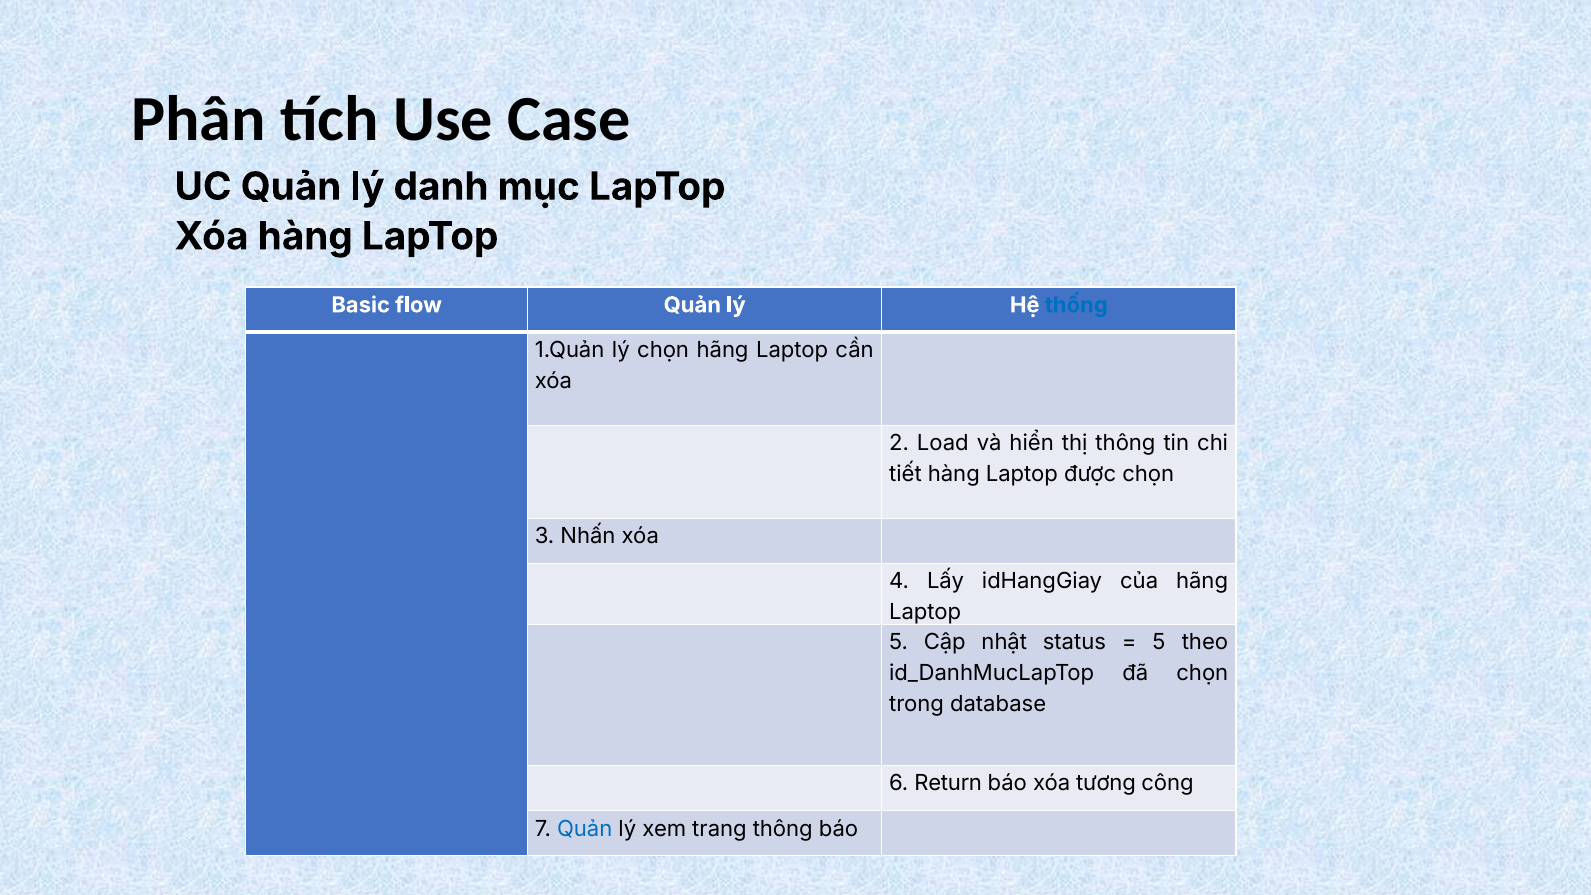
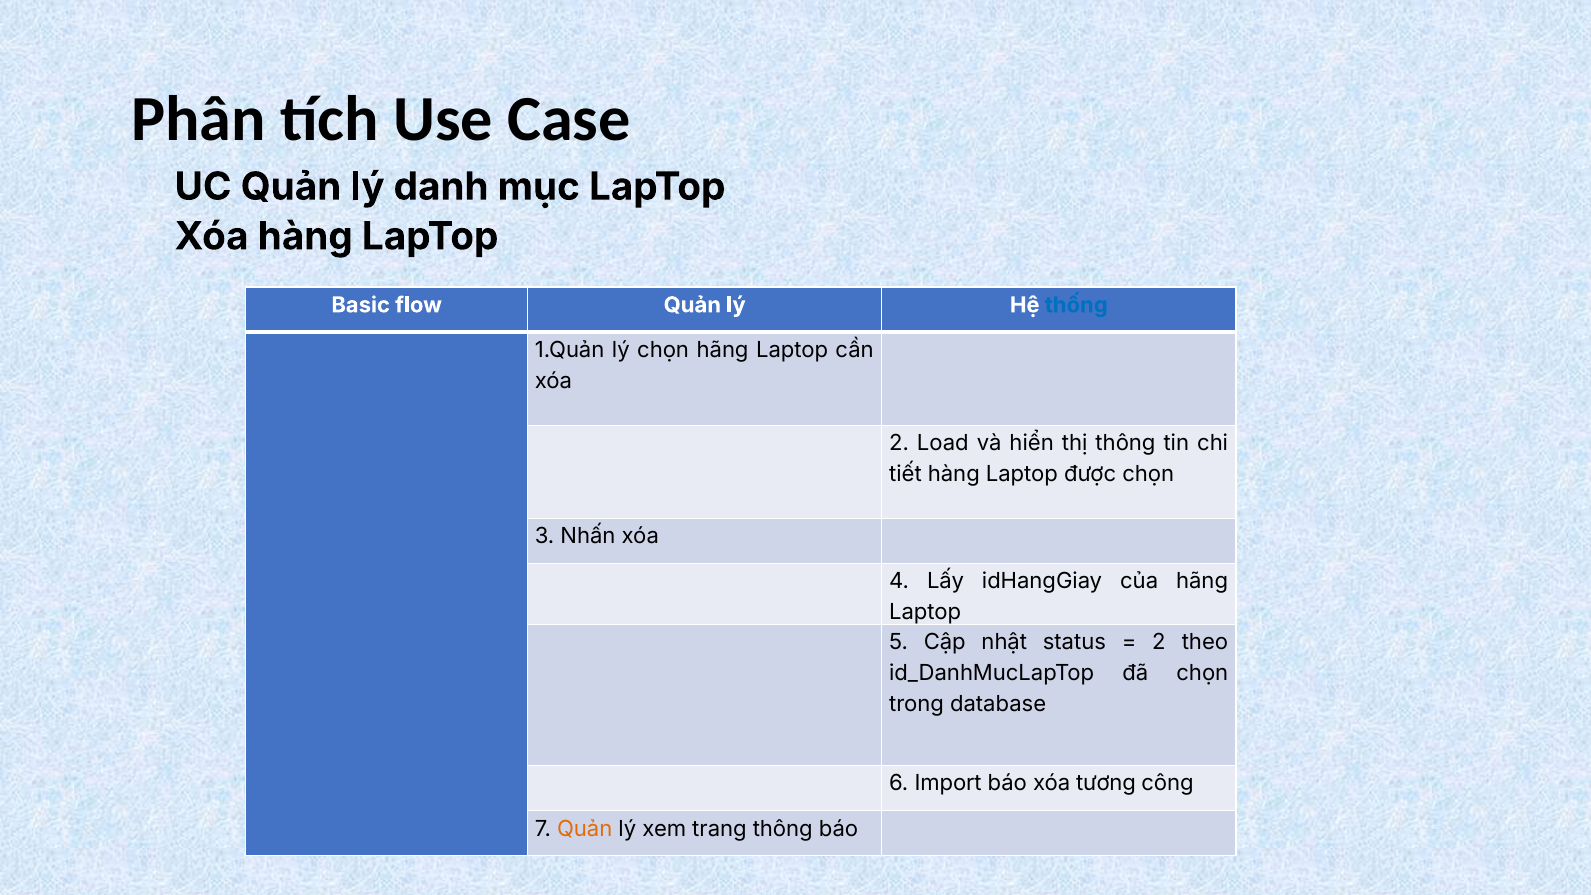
5: 5 -> 2 (1159, 642)
Return: Return -> Import (948, 784)
Quản colour: blue -> orange (585, 829)
